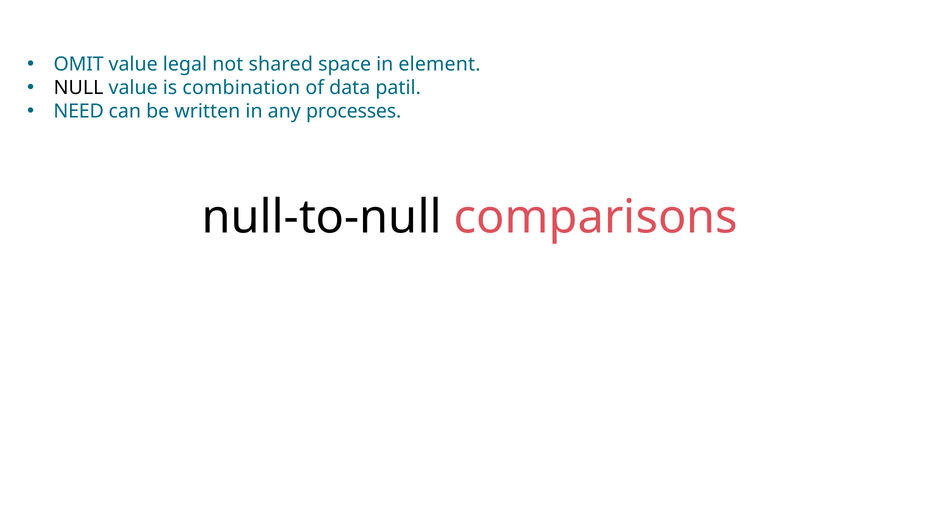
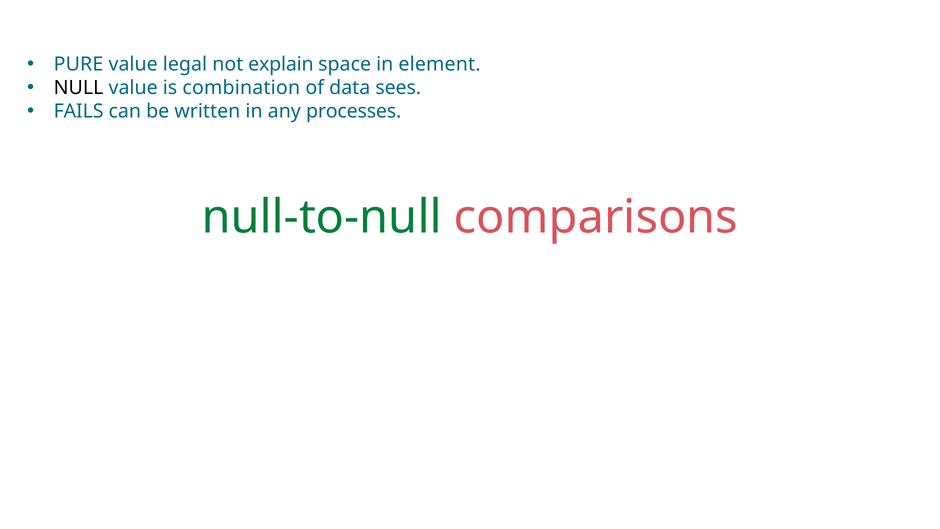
OMIT: OMIT -> PURE (78, 64)
shared: shared -> explain (281, 64)
patil: patil -> sees (398, 88)
NEED: NEED -> FAILS (79, 111)
null-to-null colour: black -> green (322, 217)
